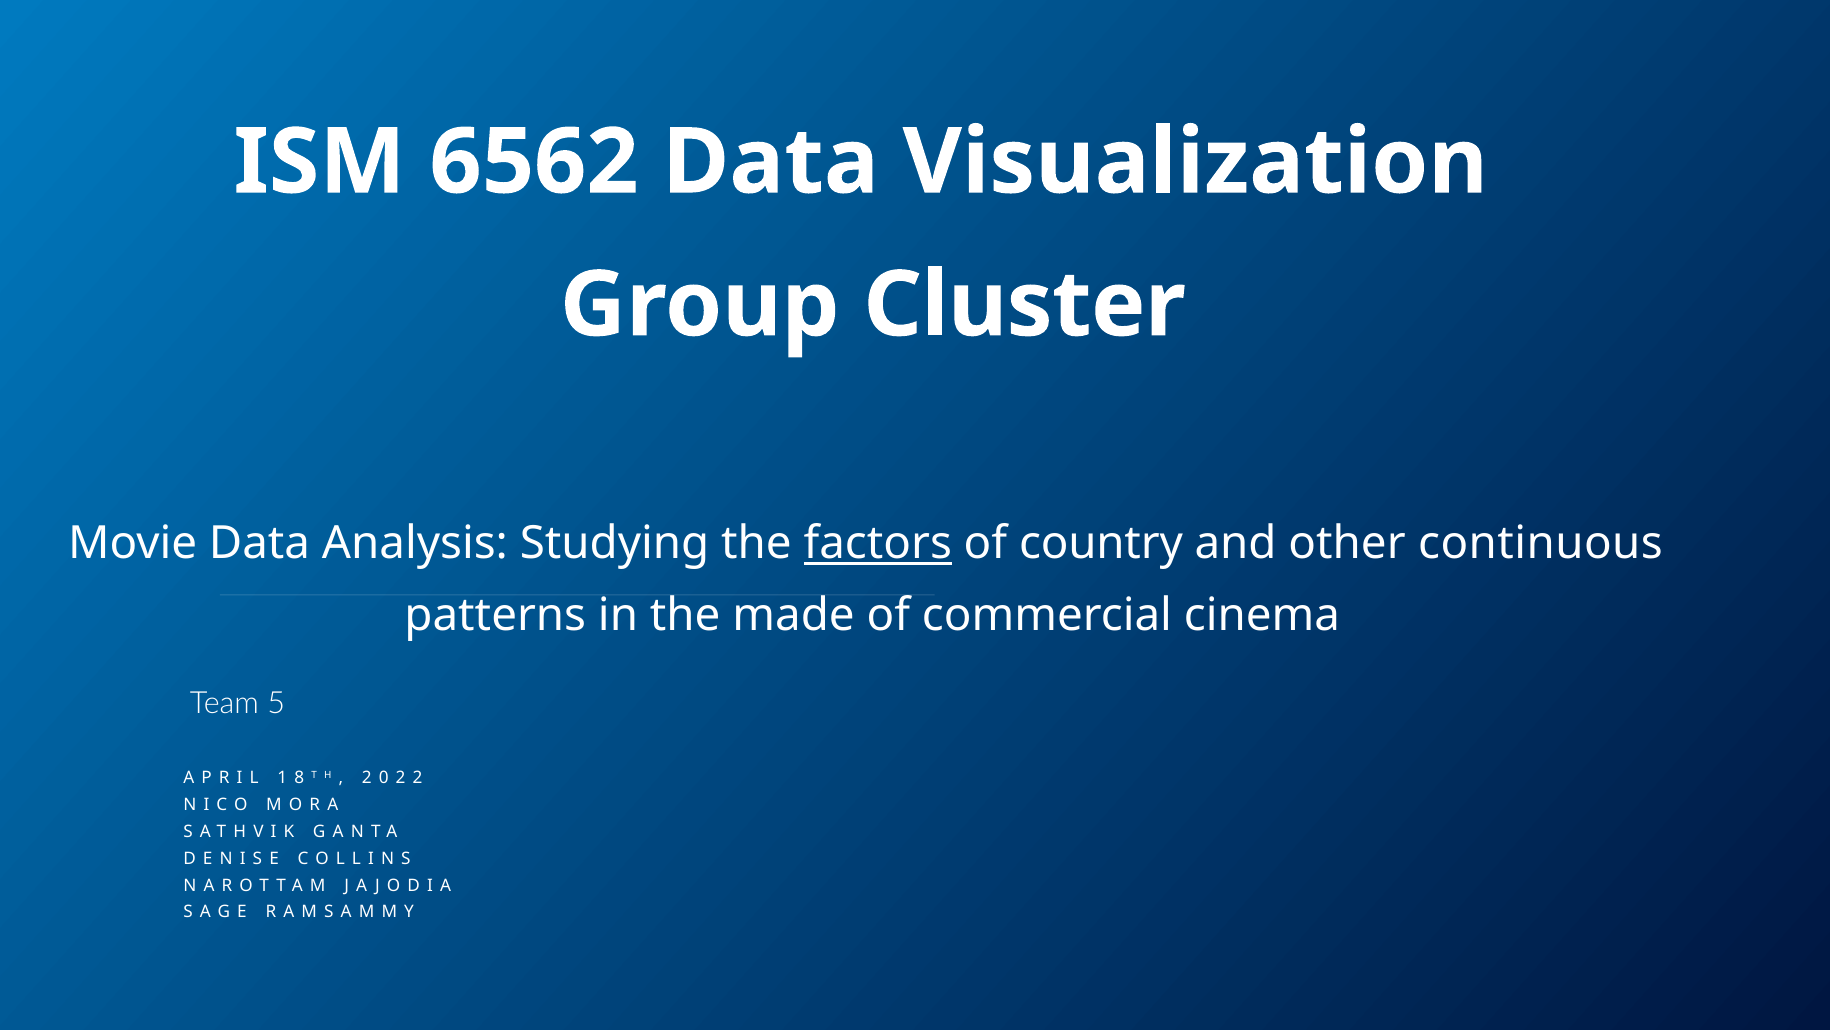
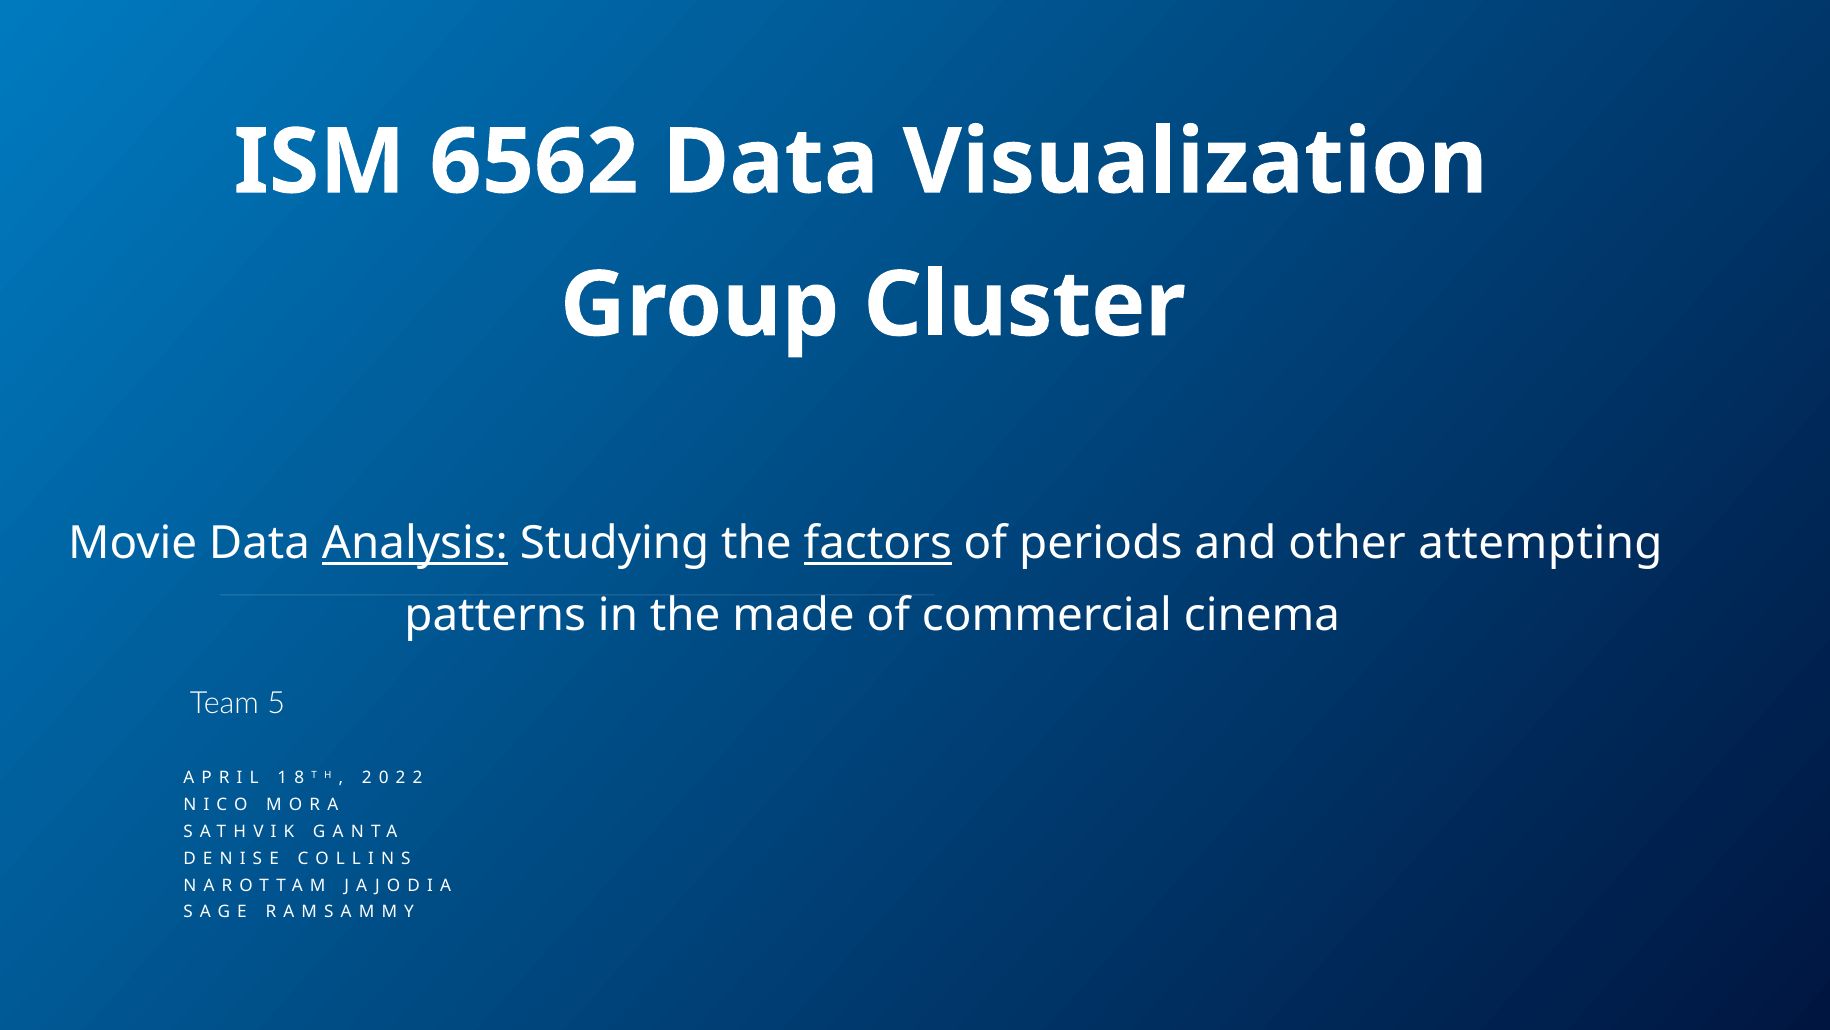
Analysis underline: none -> present (415, 543)
country: country -> periods (1101, 543)
continuous: continuous -> attempting (1541, 543)
